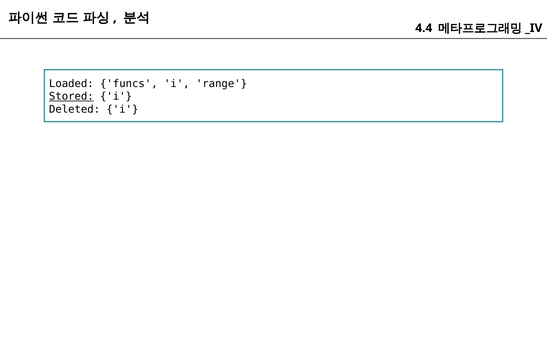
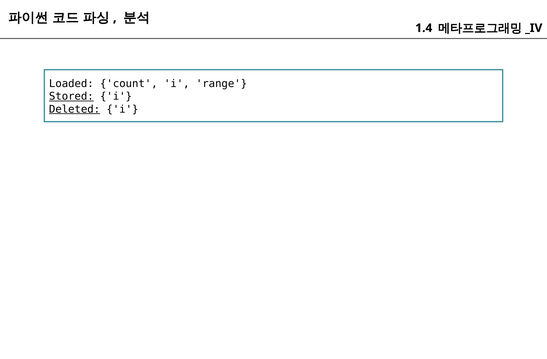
4.4: 4.4 -> 1.4 (424, 28)
funcs: funcs -> count (129, 84)
Deleted underline: none -> present (75, 109)
